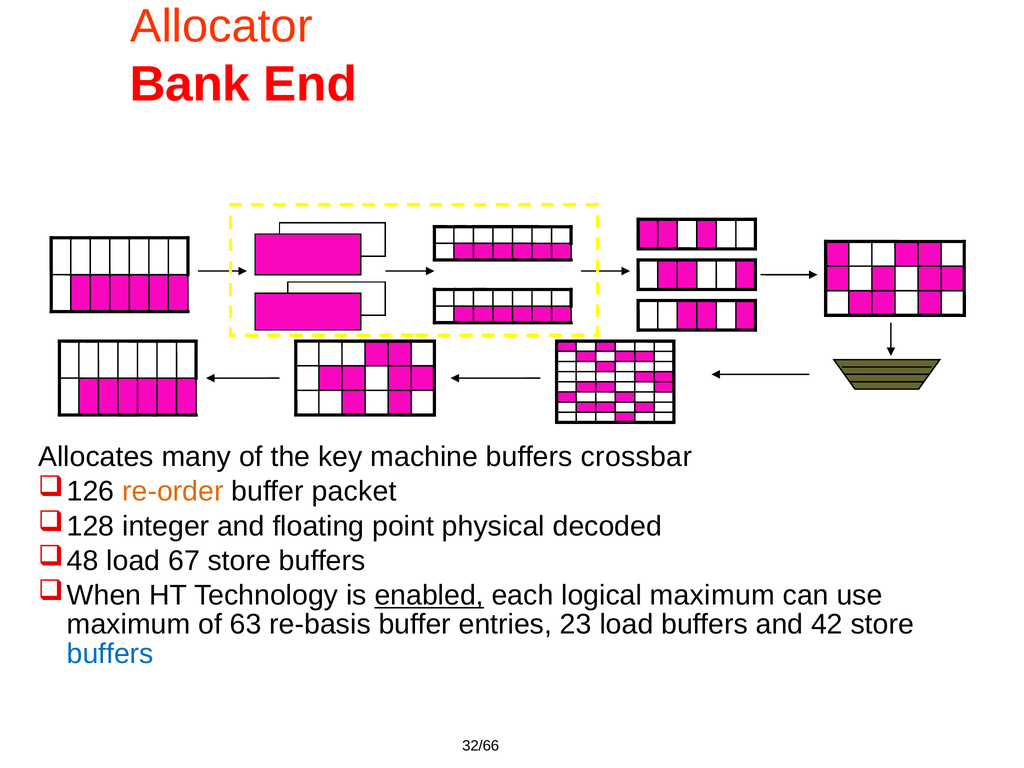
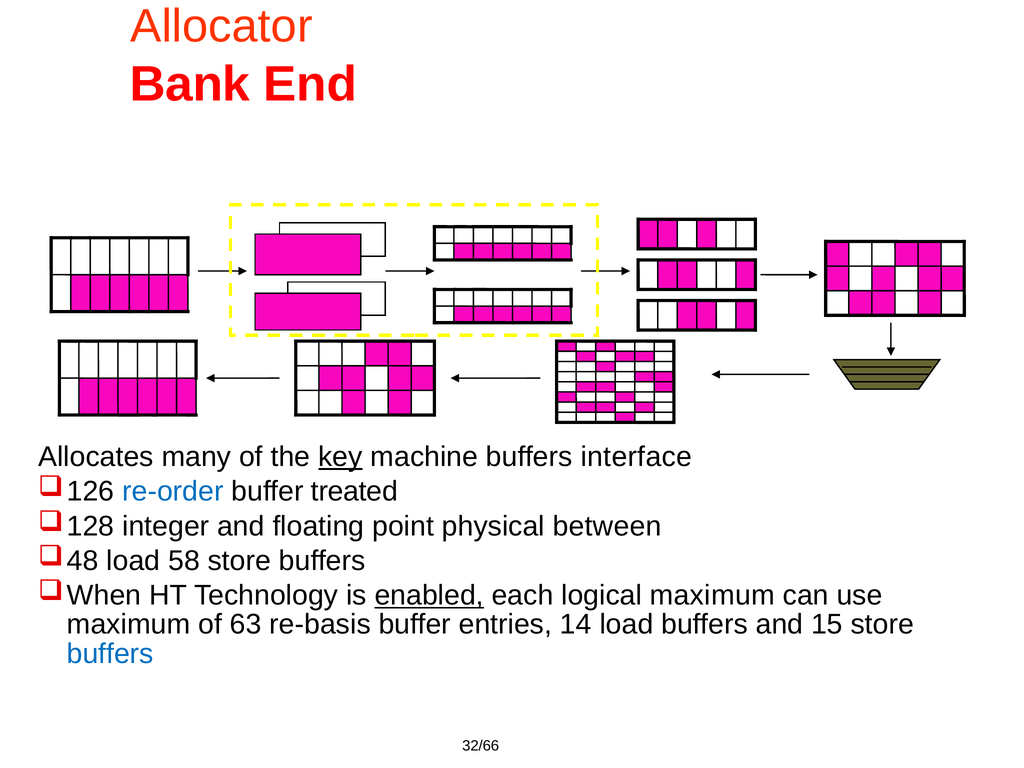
key underline: none -> present (340, 457)
crossbar: crossbar -> interface (636, 457)
re-order colour: orange -> blue (173, 491)
packet: packet -> treated (354, 491)
decoded: decoded -> between (607, 526)
67: 67 -> 58 (184, 561)
23: 23 -> 14 (576, 625)
42: 42 -> 15 (827, 625)
